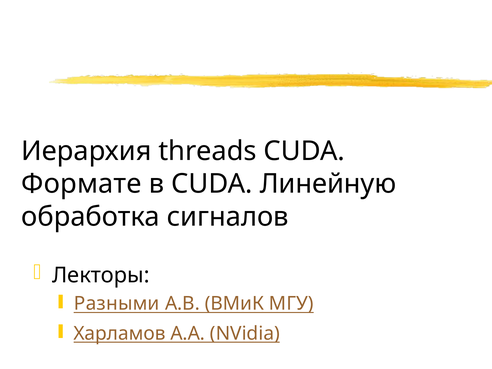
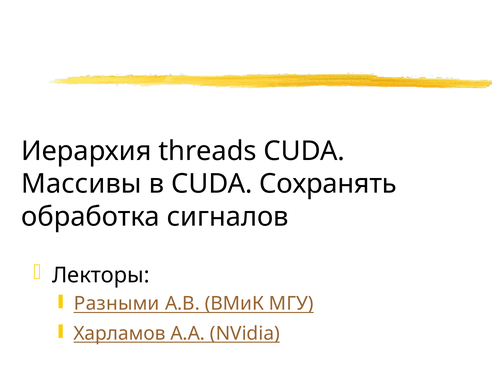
Формате: Формате -> Массивы (81, 184)
Линейную: Линейную -> Сохранять (328, 184)
